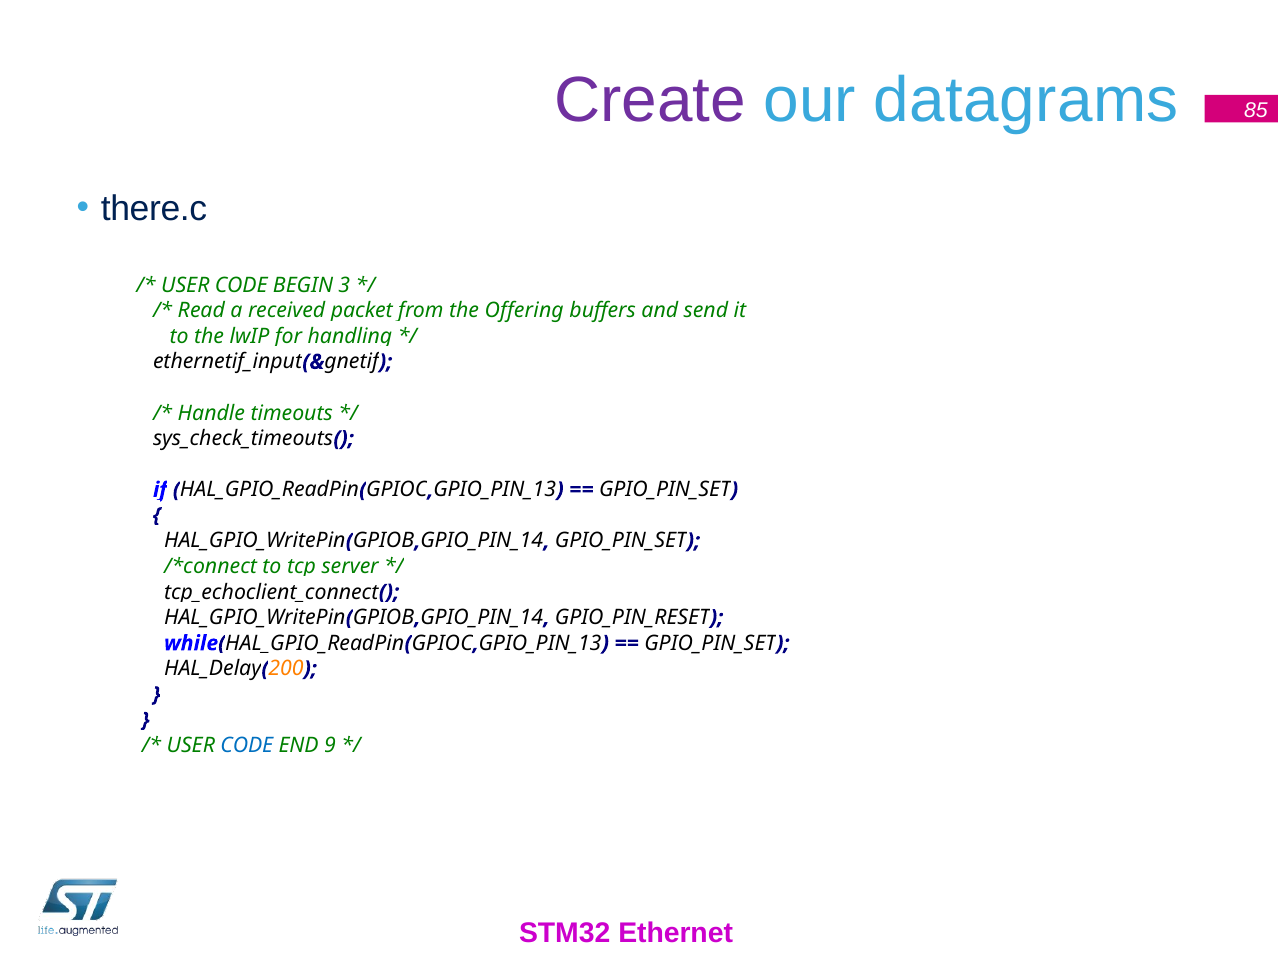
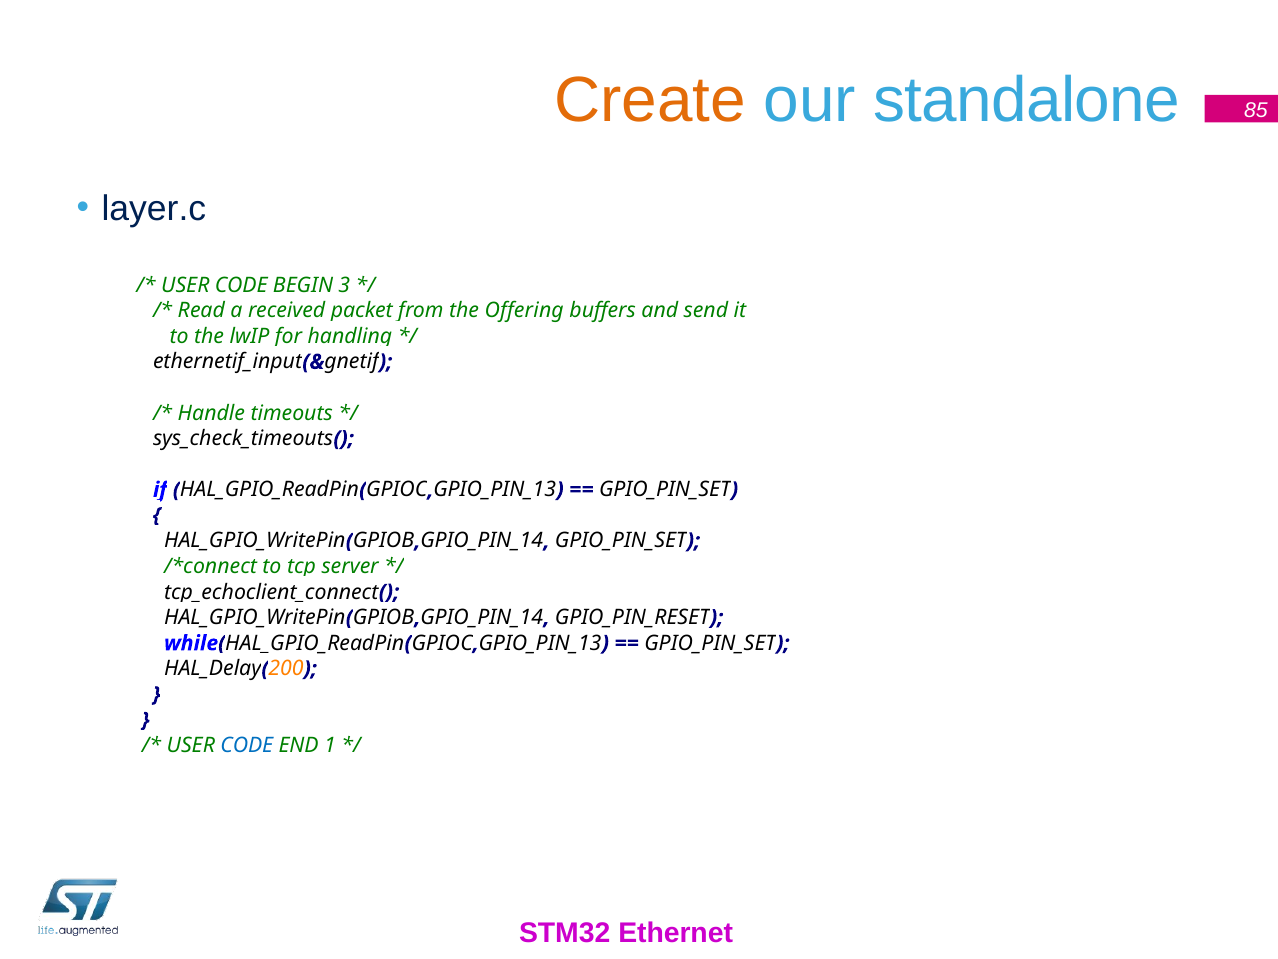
Create colour: purple -> orange (650, 101)
datagrams: datagrams -> standalone (1027, 101)
there.c: there.c -> layer.c (154, 209)
9: 9 -> 1 (330, 745)
